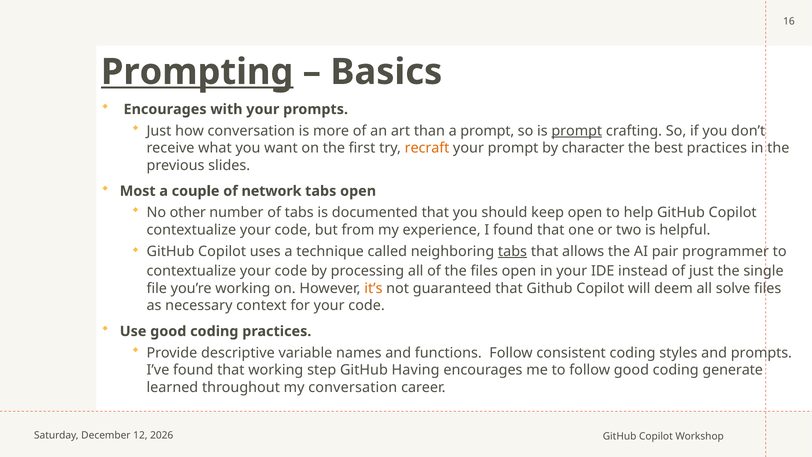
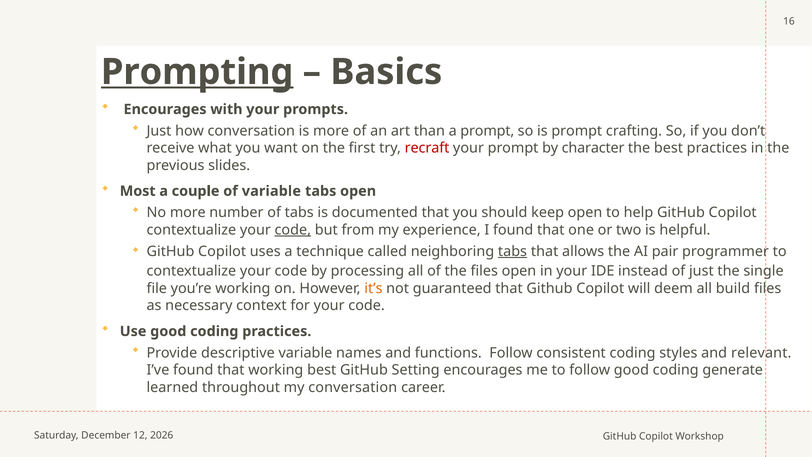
prompt underline: present -> none (577, 131)
recraft colour: orange -> red (427, 148)
of network: network -> variable (271, 191)
No other: other -> more (188, 212)
code underline: none -> present (293, 230)
solve: solve -> build (733, 288)
and prompts: prompts -> relevant (761, 353)
working step: step -> best (322, 370)
Having: Having -> Setting (416, 370)
